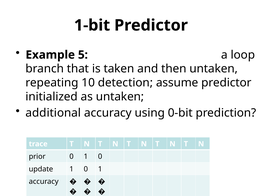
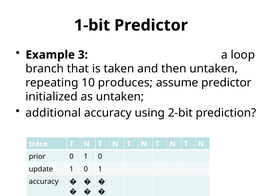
5: 5 -> 3 (83, 55)
detection: detection -> produces (125, 83)
0-bit: 0-bit -> 2-bit (180, 113)
